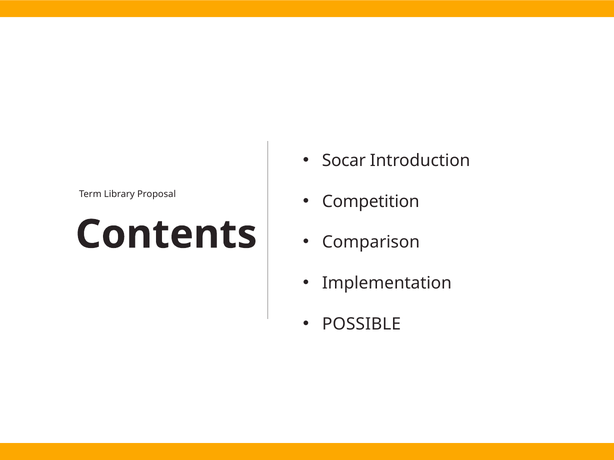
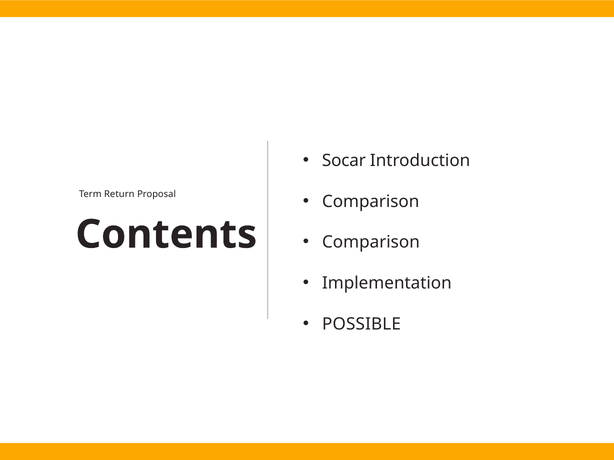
Library: Library -> Return (119, 195)
Competition: Competition -> Comparison (371, 202)
